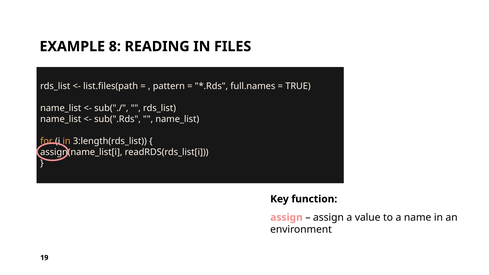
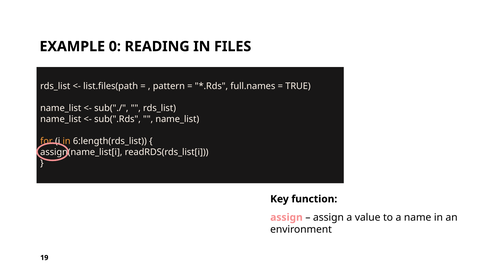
8: 8 -> 0 (115, 46)
3:length(rds_list: 3:length(rds_list -> 6:length(rds_list (110, 141)
